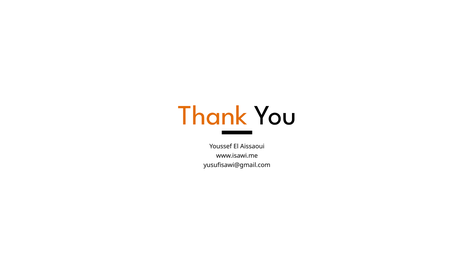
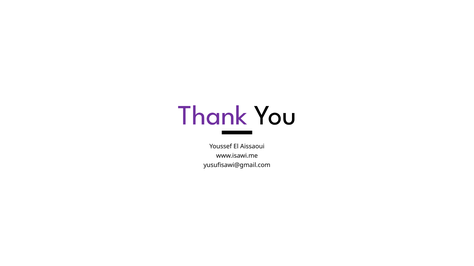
Thank colour: orange -> purple (212, 116)
